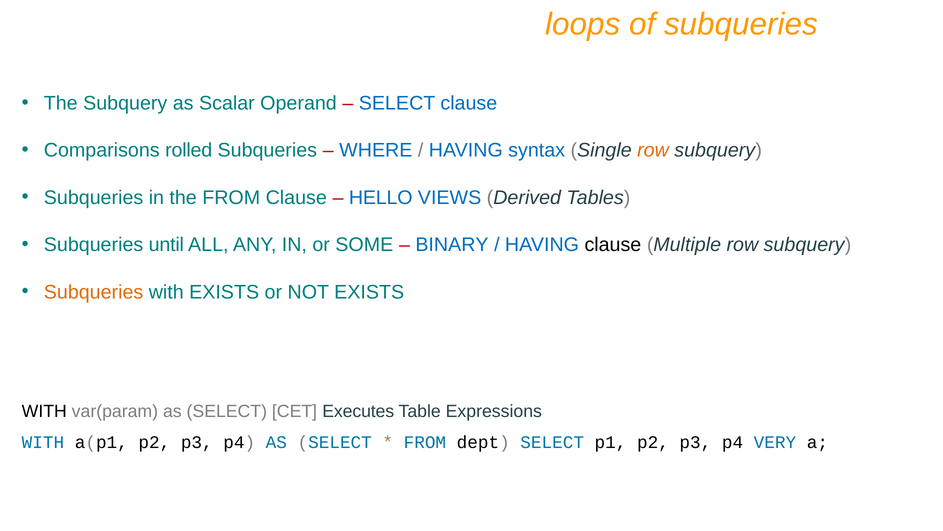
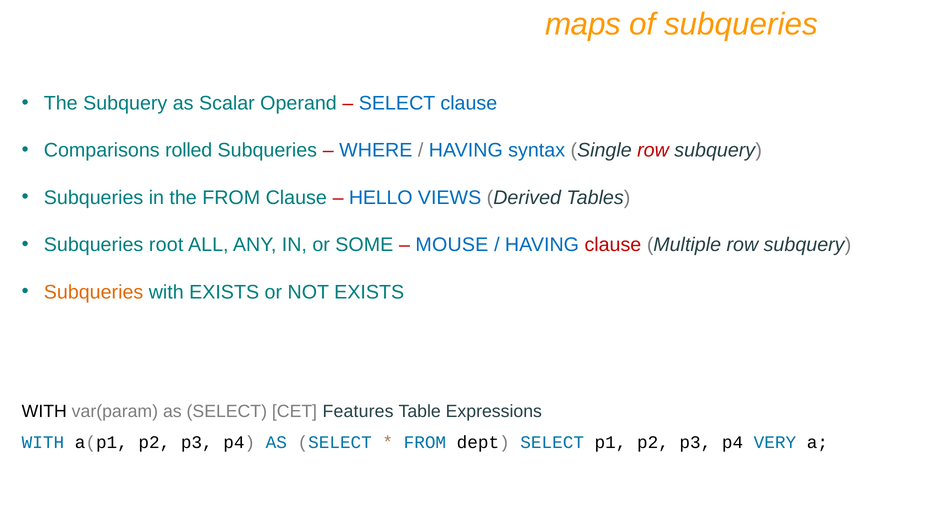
loops: loops -> maps (583, 25)
row colour: orange -> red (653, 150)
until: until -> root (166, 245)
BINARY: BINARY -> MOUSE (452, 245)
clause colour: black -> red (613, 245)
Executes: Executes -> Features (358, 411)
